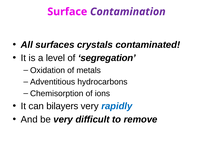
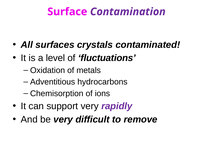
segregation: segregation -> fluctuations (107, 58)
bilayers: bilayers -> support (62, 106)
rapidly colour: blue -> purple (117, 106)
